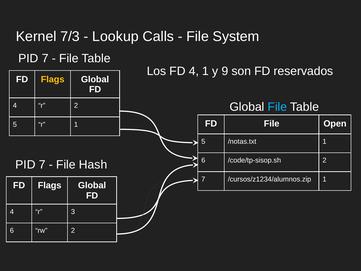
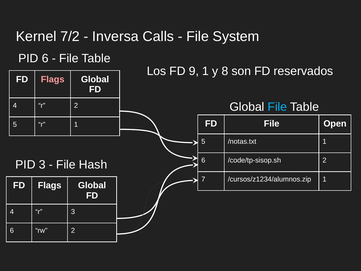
7/3: 7/3 -> 7/2 (70, 36)
Lookup: Lookup -> Inversa (115, 36)
7: 7 -> 6 (45, 58)
Los FD 4: 4 -> 9 (194, 71)
9: 9 -> 8 (225, 71)
Flags colour: yellow -> pink (53, 79)
7: 7 -> 3 (42, 164)
